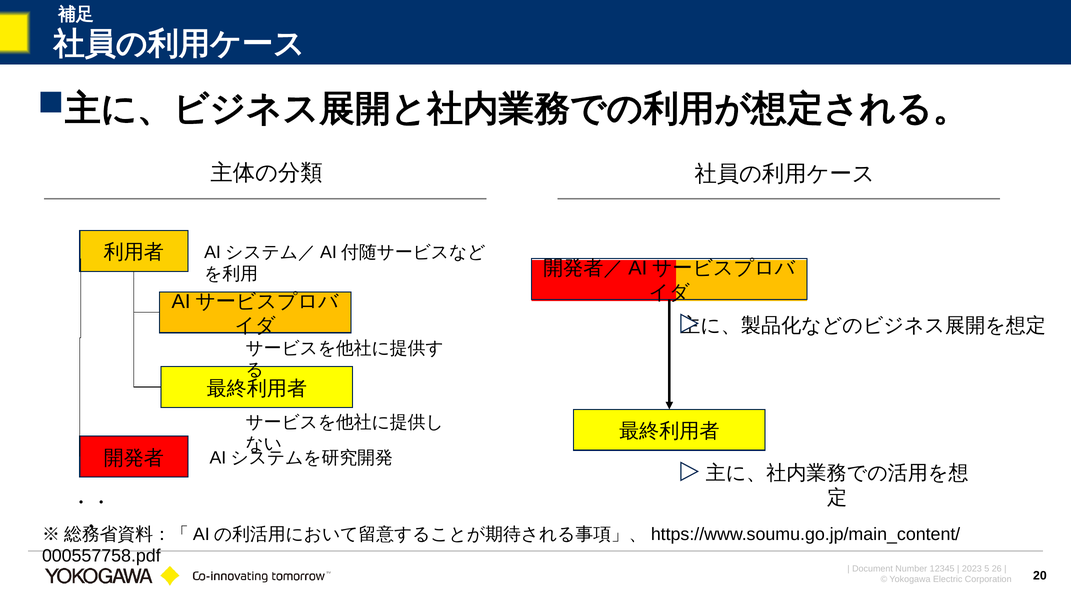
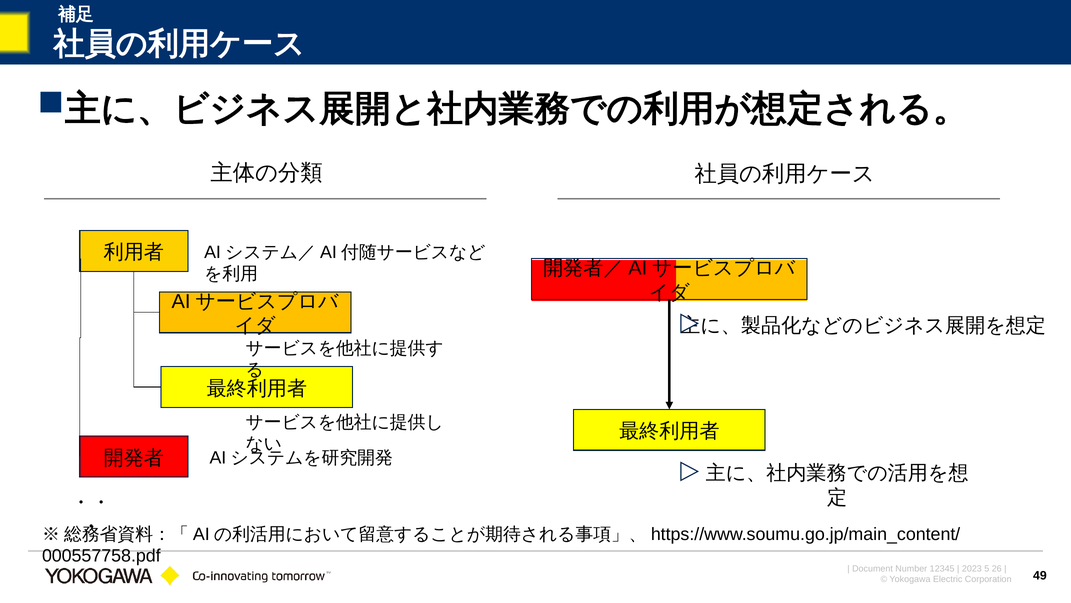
20: 20 -> 49 (1040, 575)
